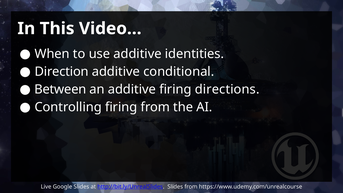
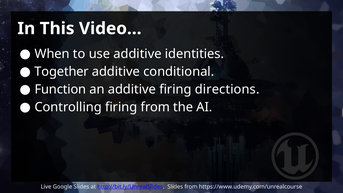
Direction: Direction -> Together (62, 71)
Between: Between -> Function (60, 89)
